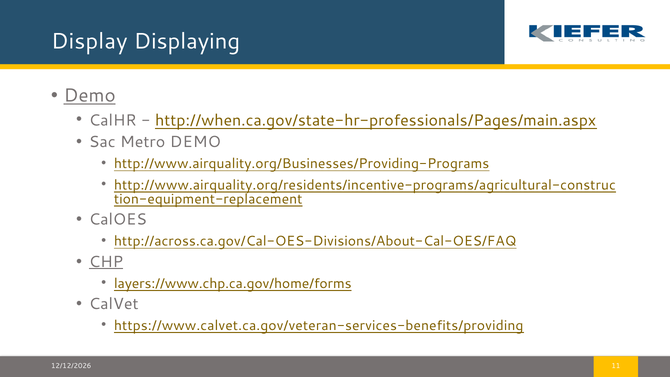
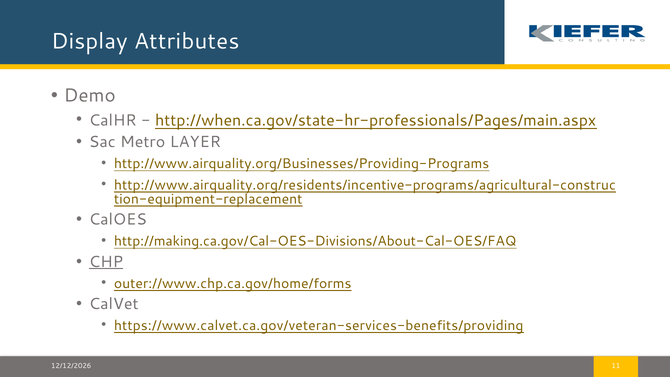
Displaying: Displaying -> Attributes (187, 41)
Demo underline: present -> none (90, 96)
Metro DEMO: DEMO -> LAYER (195, 142)
http://across.ca.gov/Cal-OES-Divisions/About-Cal-OES/FAQ: http://across.ca.gov/Cal-OES-Divisions/About-Cal-OES/FAQ -> http://making.ca.gov/Cal-OES-Divisions/About-Cal-OES/FAQ (315, 241)
layers://www.chp.ca.gov/home/forms: layers://www.chp.ca.gov/home/forms -> outer://www.chp.ca.gov/home/forms (233, 283)
